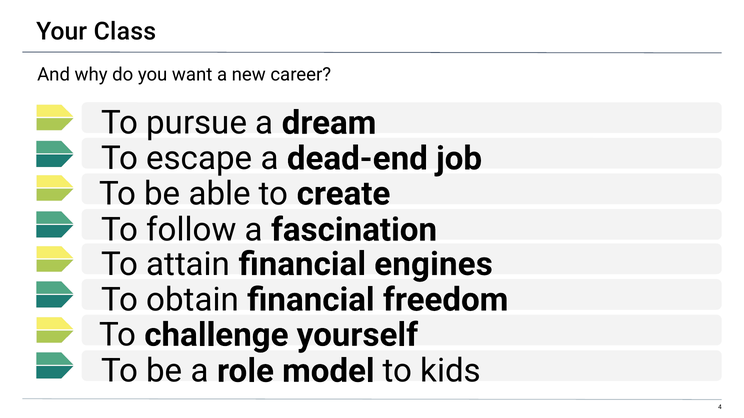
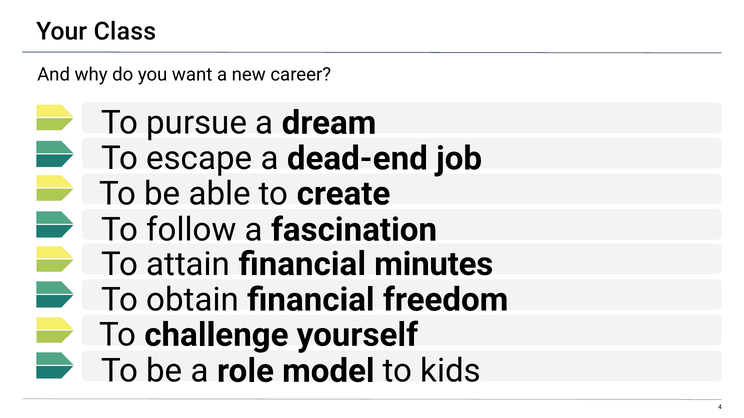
engines: engines -> minutes (434, 264)
